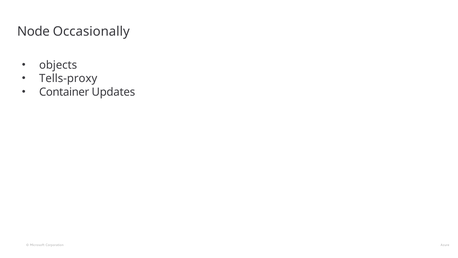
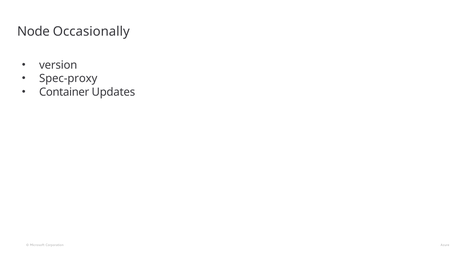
objects: objects -> version (58, 65)
Tells-proxy: Tells-proxy -> Spec-proxy (68, 78)
